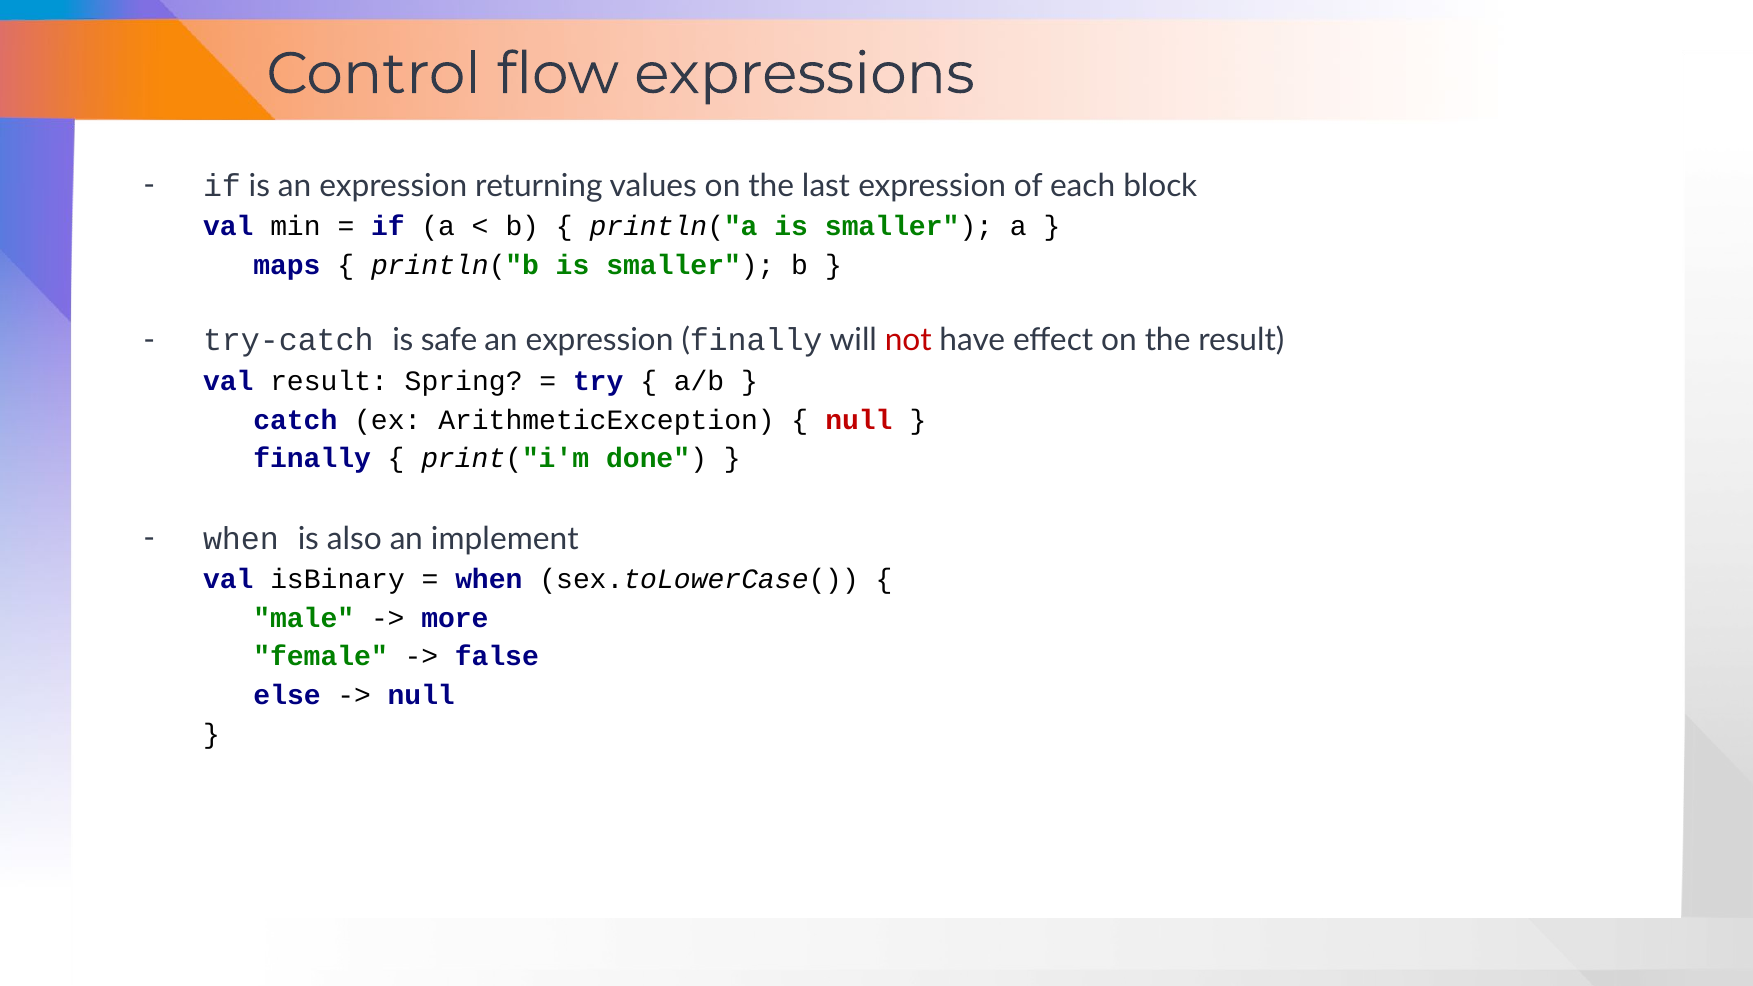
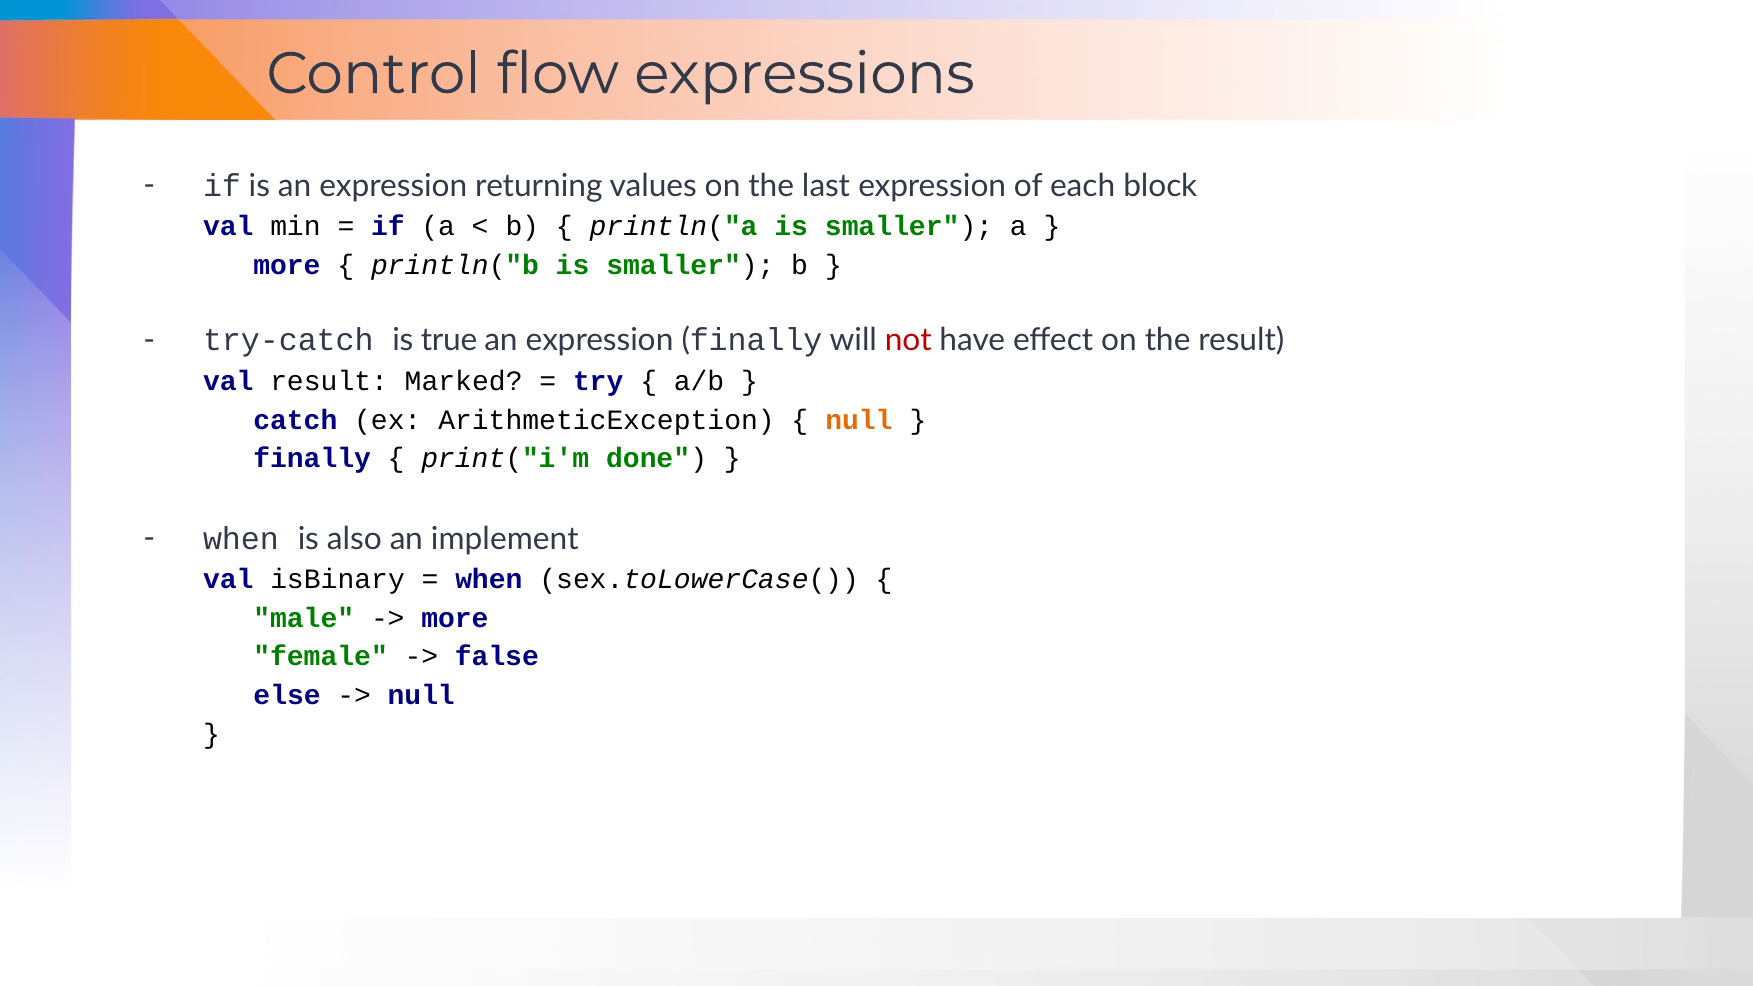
maps: maps -> more (287, 265)
safe: safe -> true (449, 341)
Spring: Spring -> Marked (464, 381)
null colour: red -> orange (859, 420)
